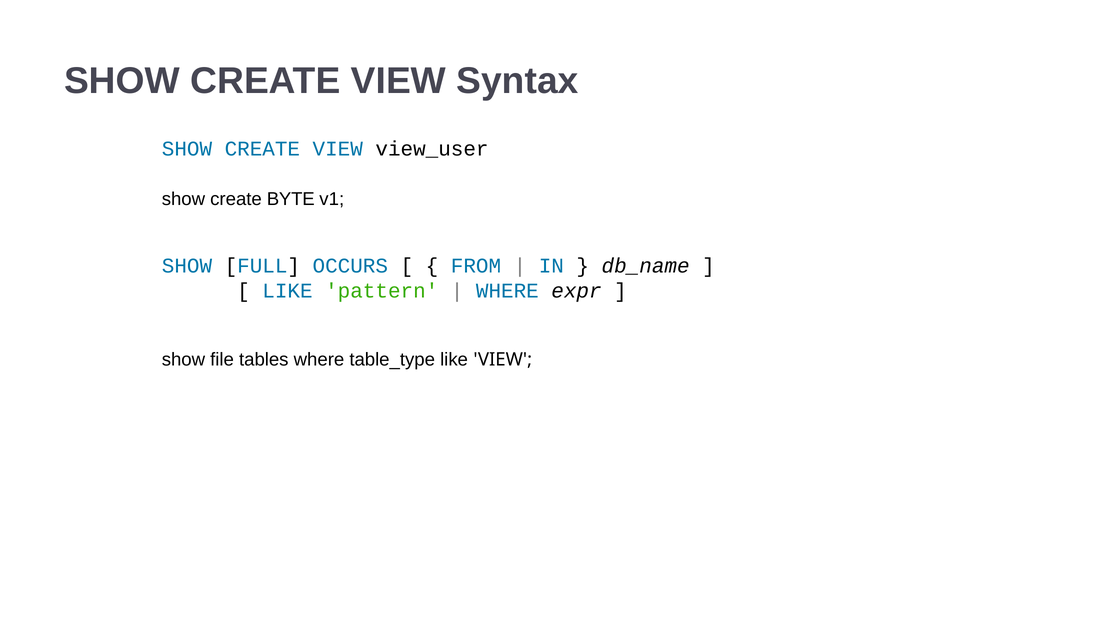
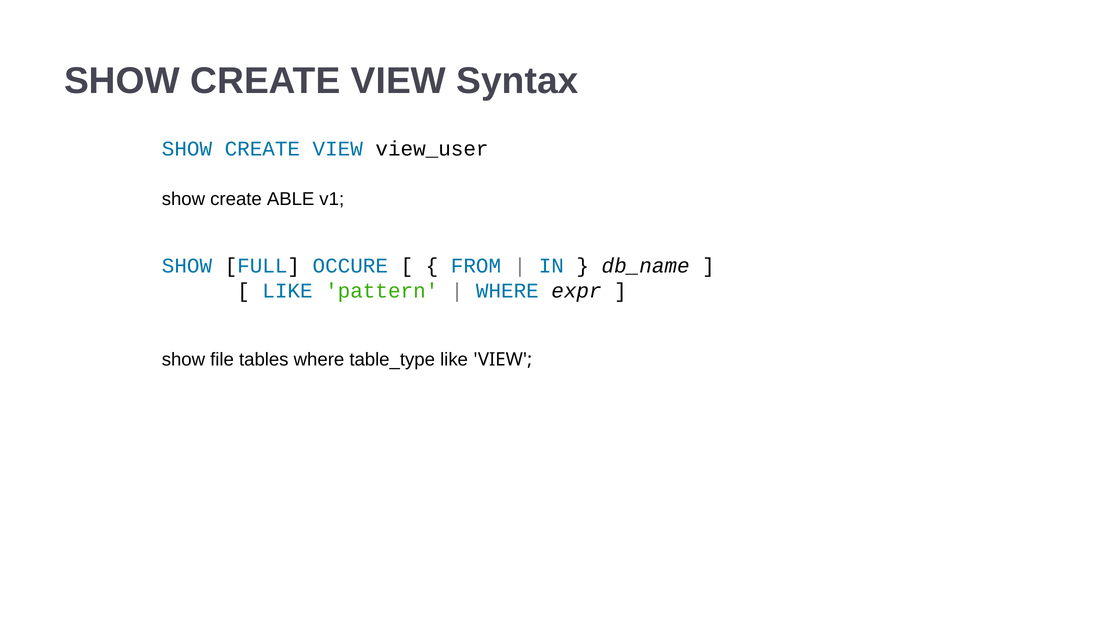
BYTE: BYTE -> ABLE (291, 199)
OCCURS: OCCURS -> OCCURE (350, 266)
